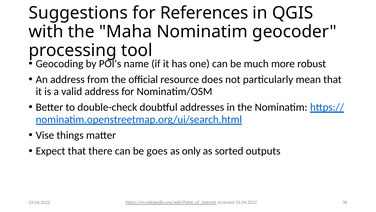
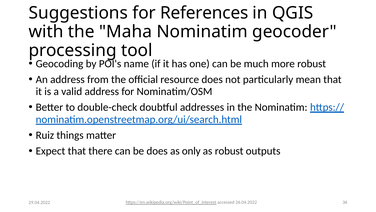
Vise: Vise -> Ruiz (45, 135)
be goes: goes -> does (157, 151)
as sorted: sorted -> robust (229, 151)
